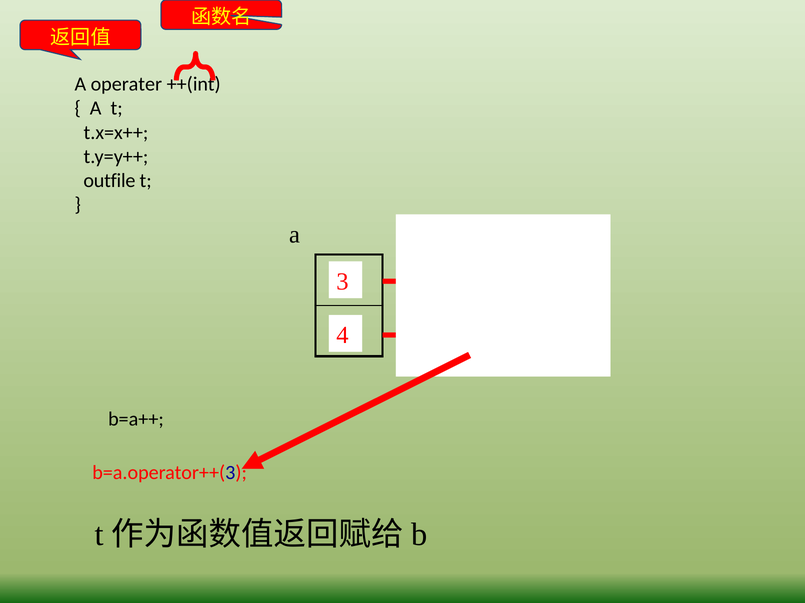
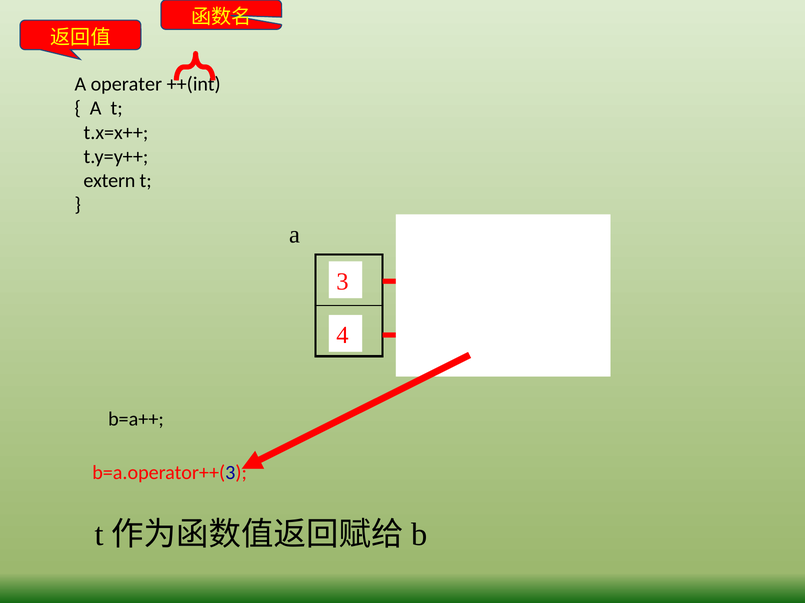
outfile: outfile -> extern (109, 181)
